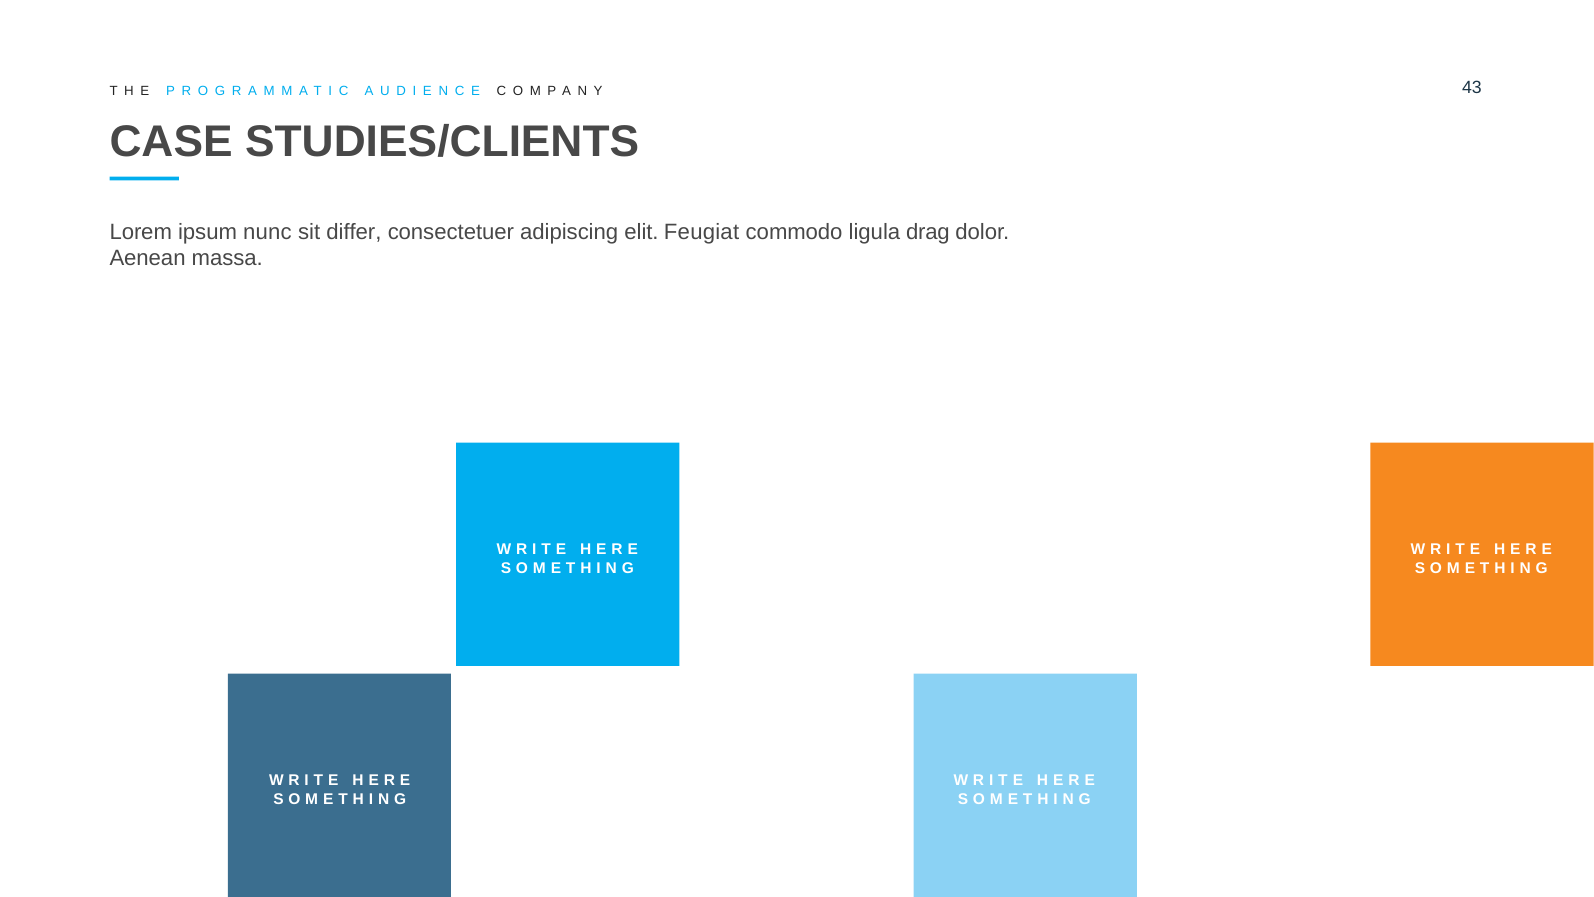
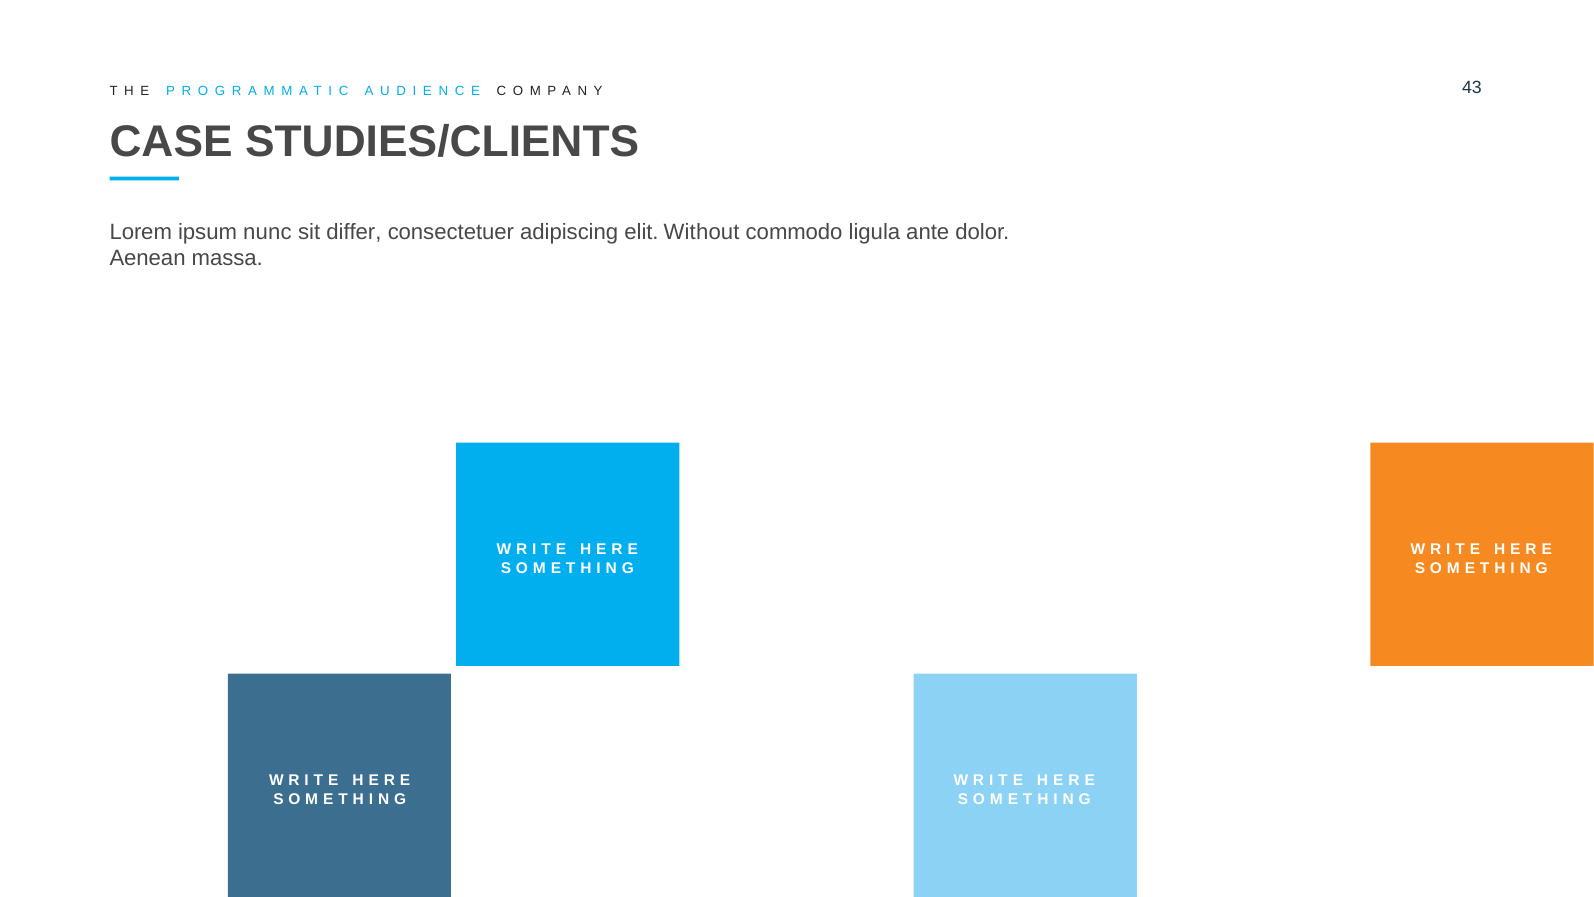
Feugiat: Feugiat -> Without (702, 232)
drag: drag -> ante (928, 232)
